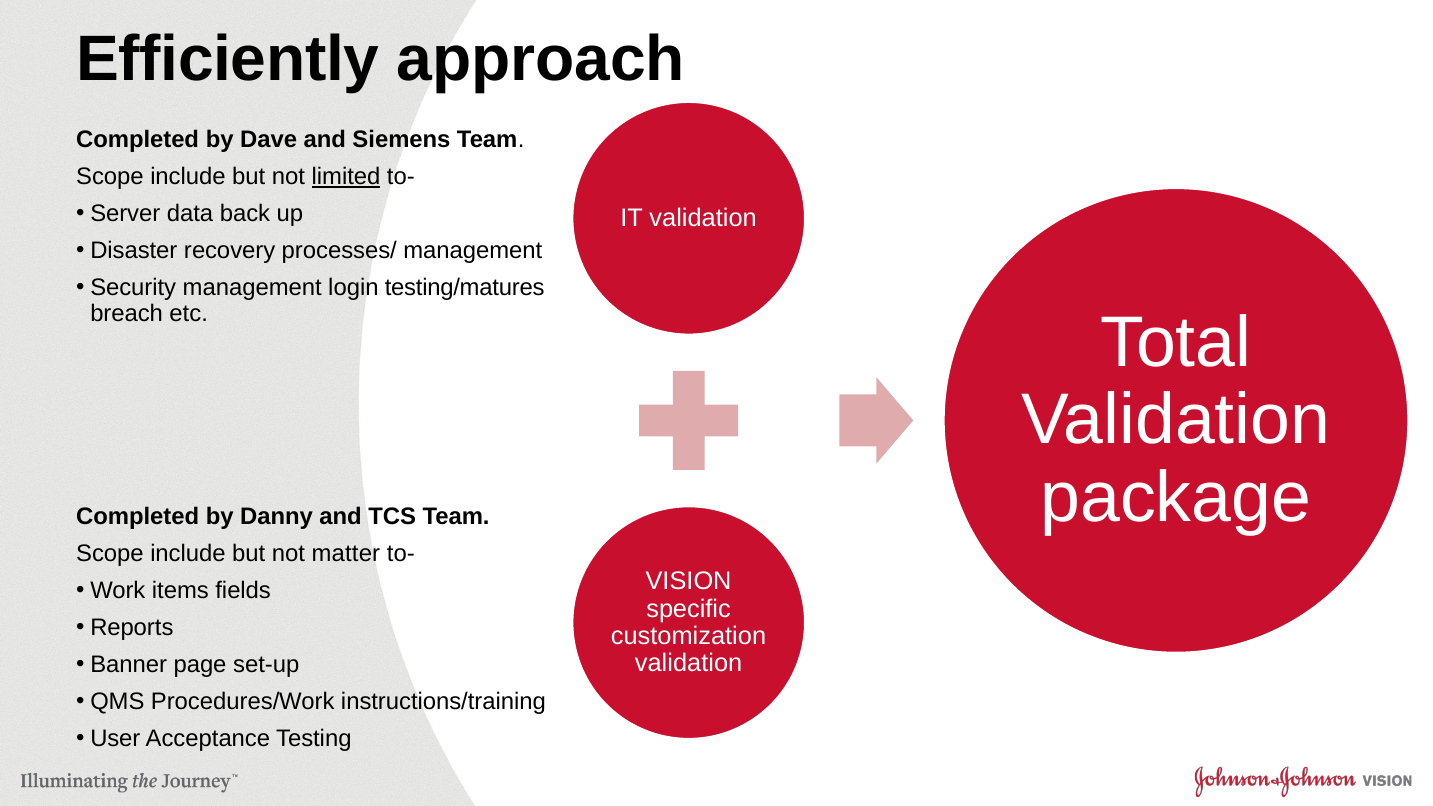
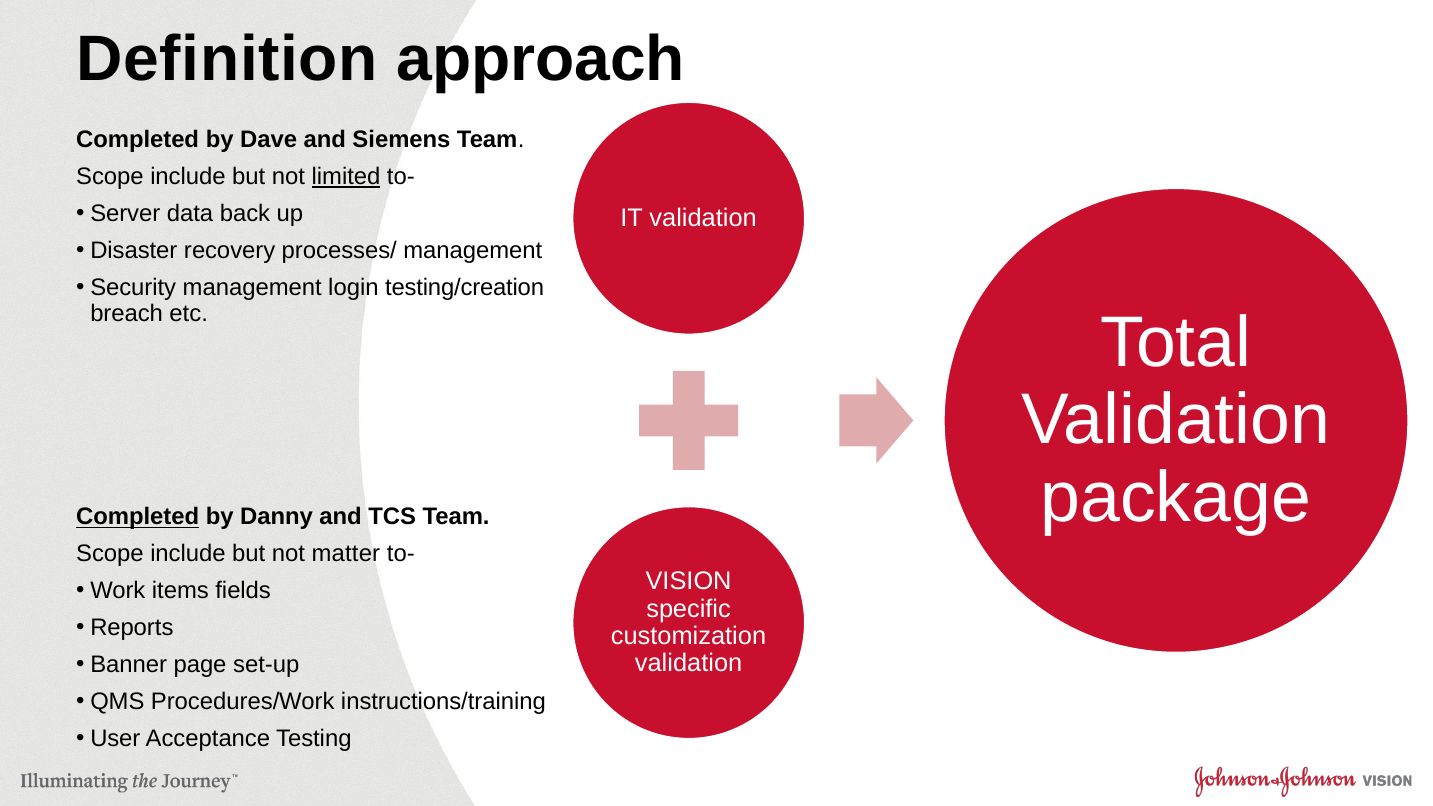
Efficiently: Efficiently -> Definition (227, 60)
testing/matures: testing/matures -> testing/creation (465, 288)
Completed underline: none -> present (138, 517)
